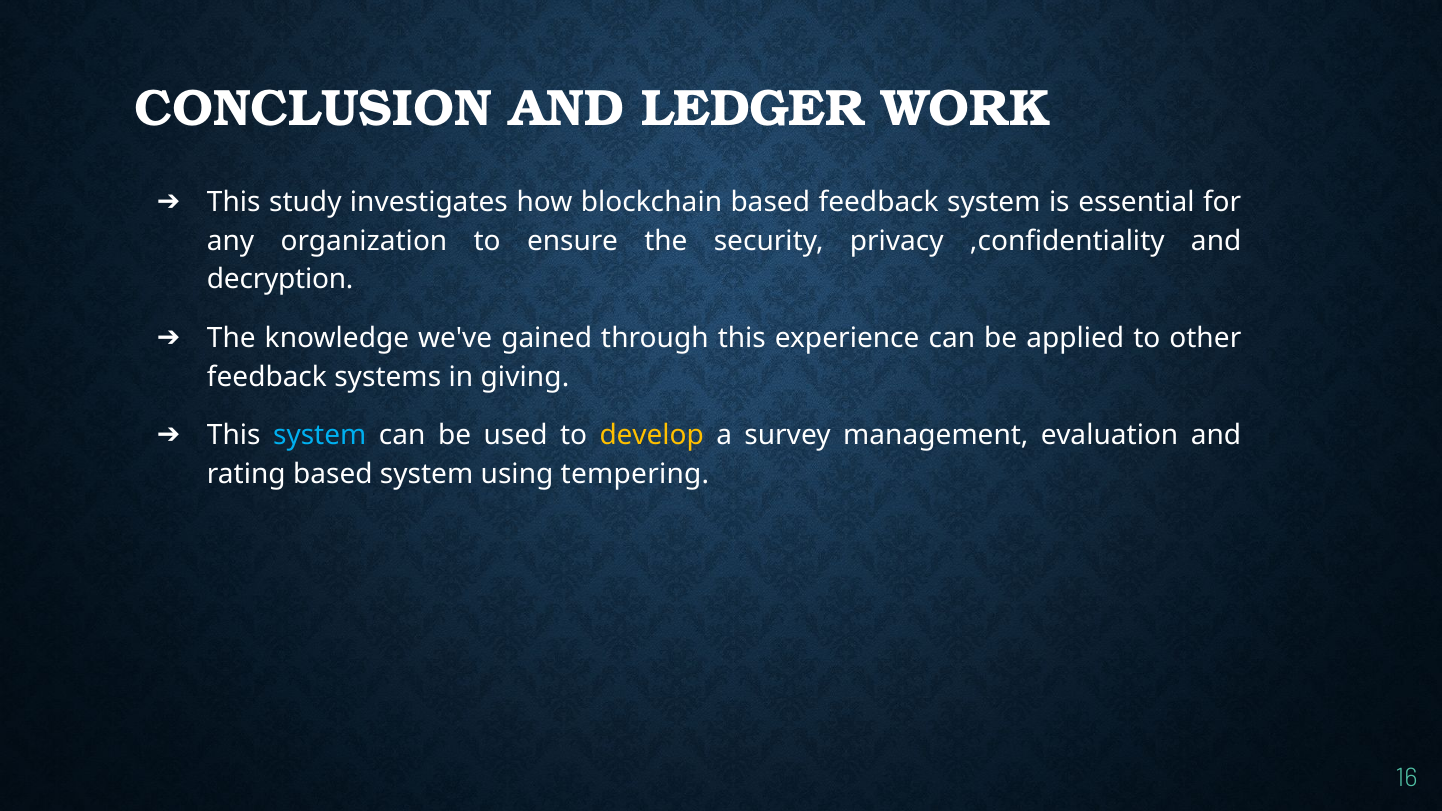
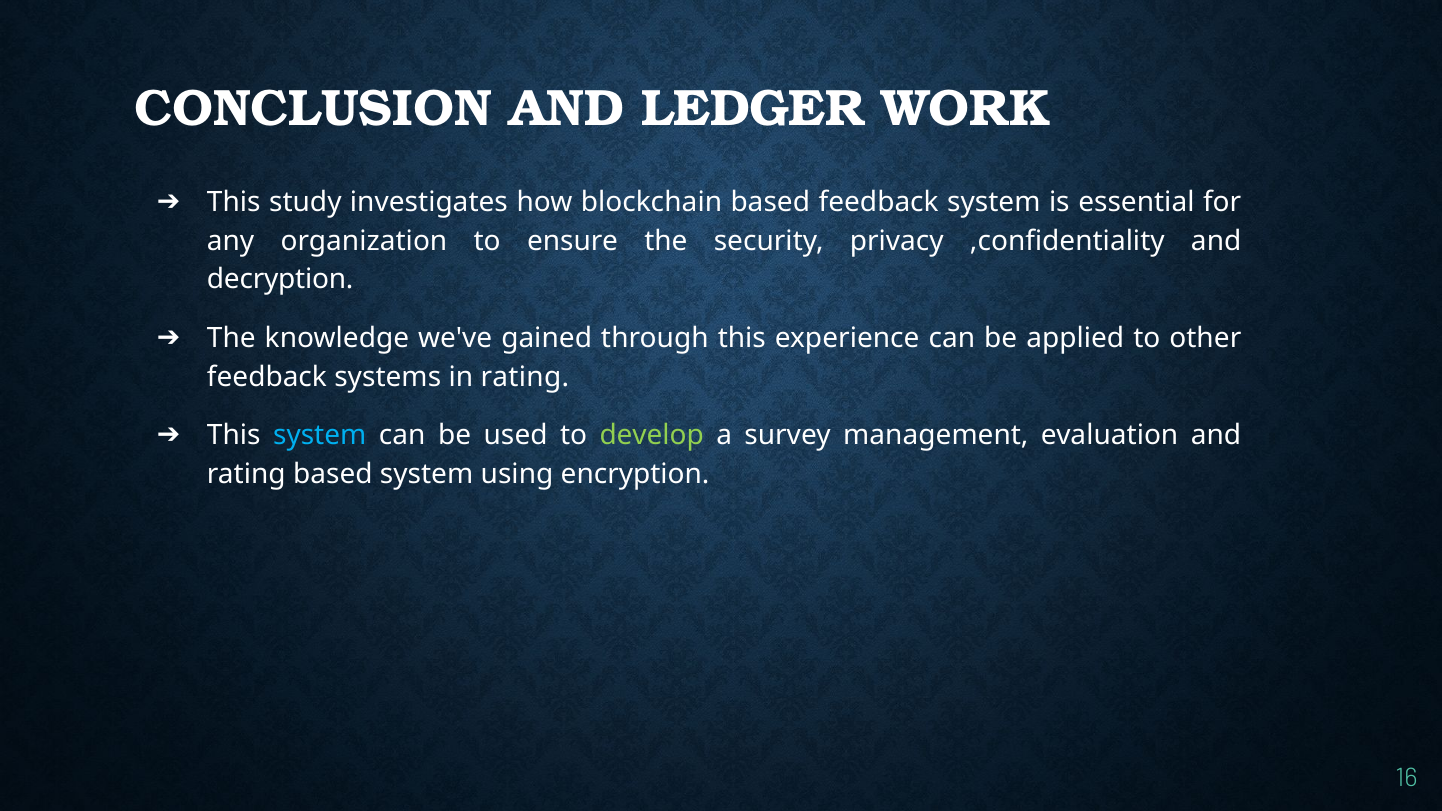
in giving: giving -> rating (525, 377)
develop colour: yellow -> light green (652, 436)
tempering: tempering -> encryption (635, 474)
